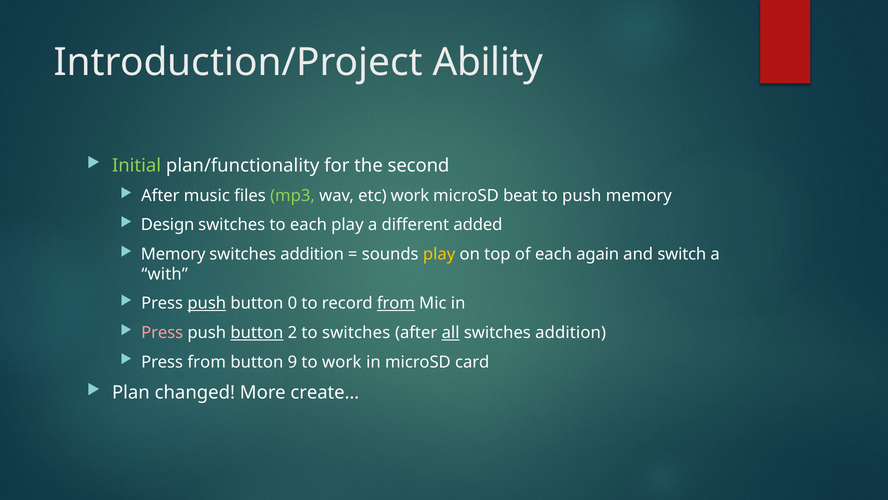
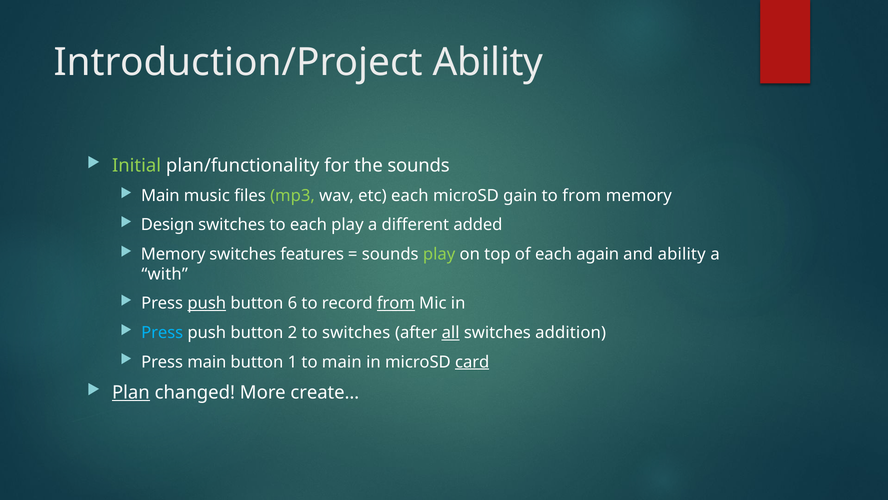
the second: second -> sounds (419, 165)
After: After -> Main (160, 195)
etc work: work -> each (410, 195)
beat: beat -> gain (520, 195)
to push: push -> from (582, 195)
addition: addition -> features (312, 254)
play colour: yellow -> light green (439, 254)
and switch: switch -> ability (682, 254)
0: 0 -> 6 (292, 303)
Press colour: pink -> light blue (162, 332)
button underline: present -> none (257, 332)
Press from: from -> main (207, 362)
9: 9 -> 1 (292, 362)
to work: work -> main (342, 362)
card underline: none -> present (472, 362)
Plan underline: none -> present (131, 392)
